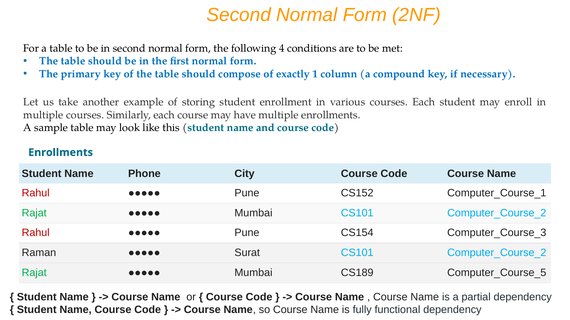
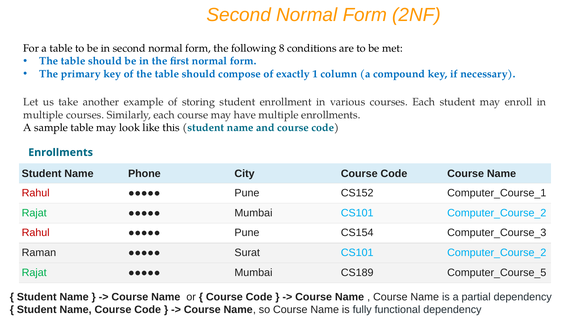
4: 4 -> 8 (282, 48)
